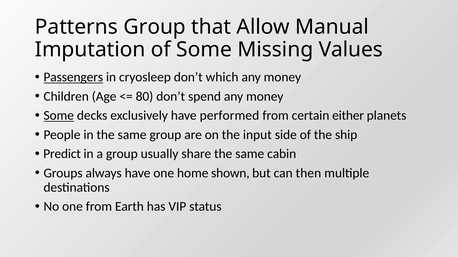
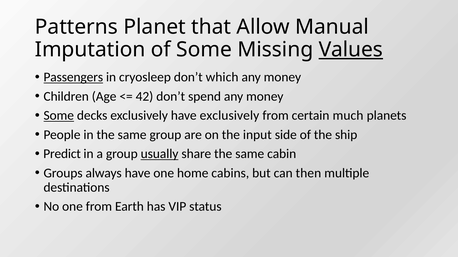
Patterns Group: Group -> Planet (155, 27)
Values underline: none -> present (351, 50)
80: 80 -> 42 (144, 97)
have performed: performed -> exclusively (229, 116)
either: either -> much (348, 116)
usually underline: none -> present (160, 154)
shown: shown -> cabins (230, 173)
